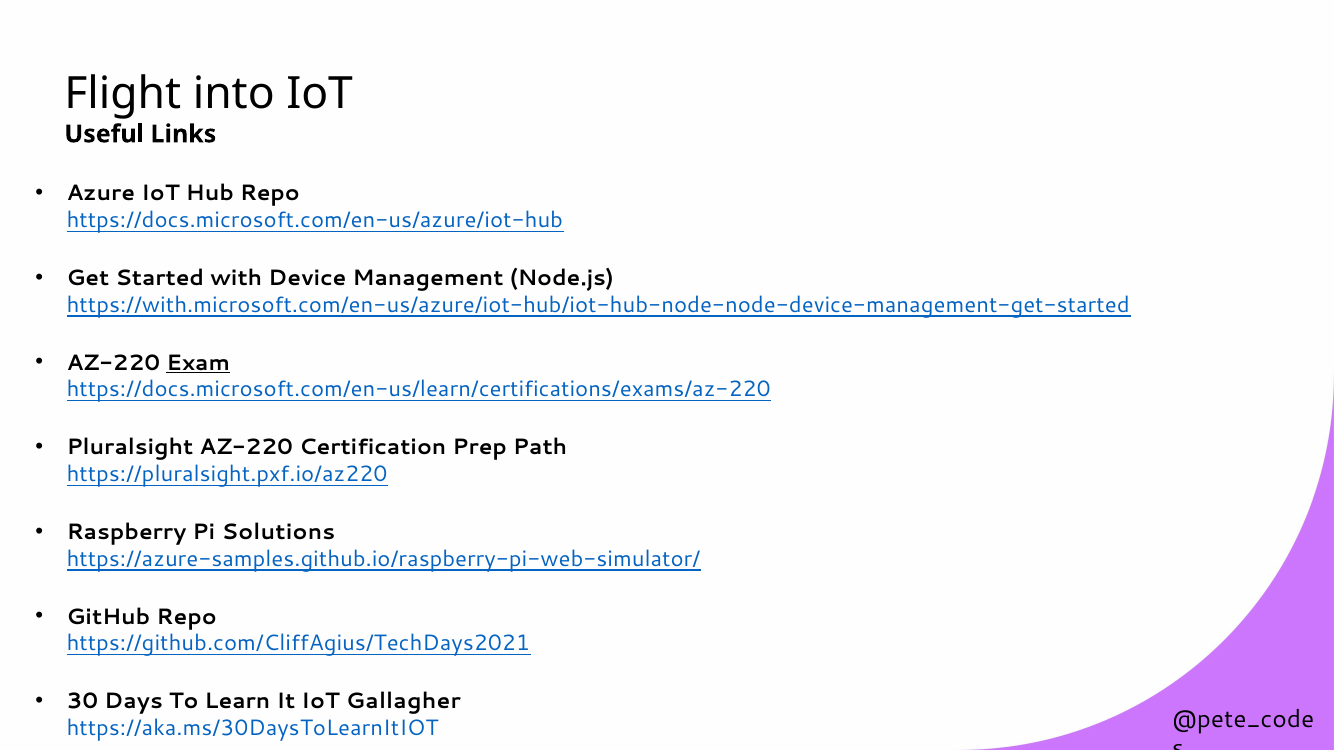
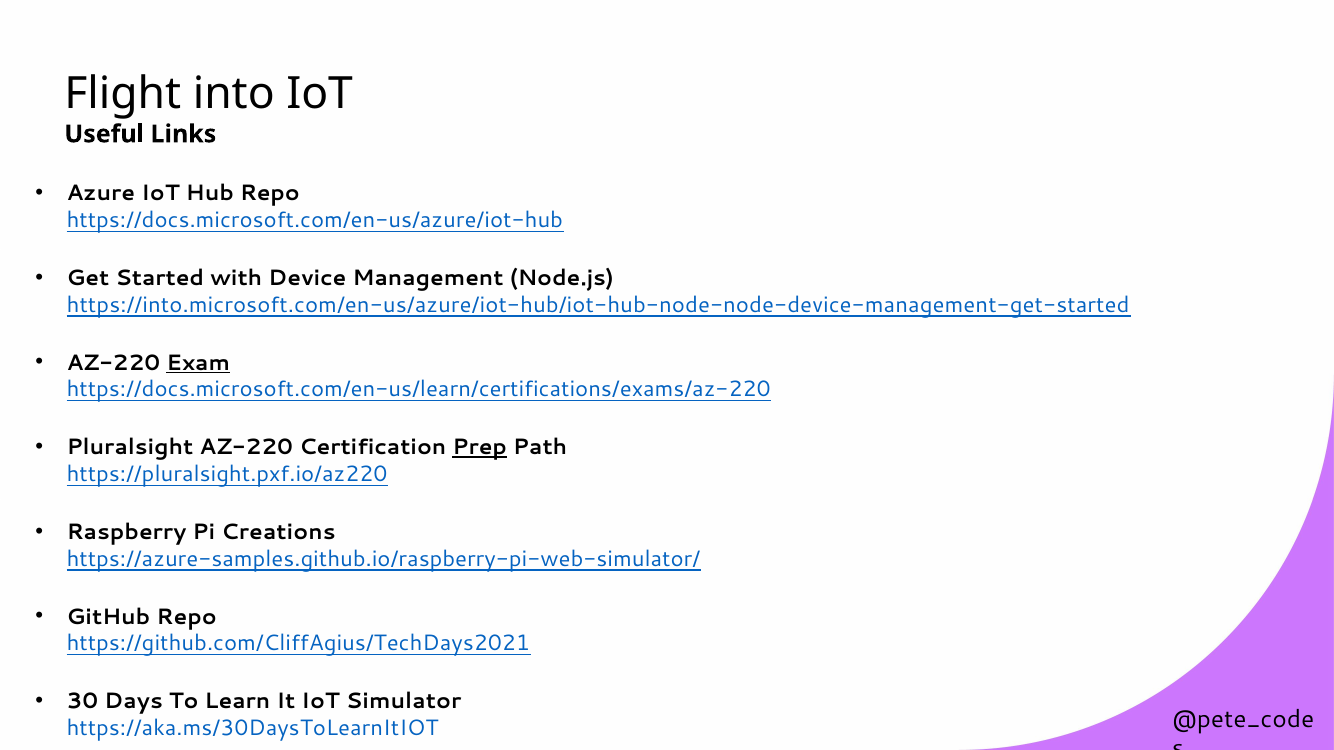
https://with.microsoft.com/en-us/azure/iot-hub/iot-hub-node-node-device-management-get-started: https://with.microsoft.com/en-us/azure/iot-hub/iot-hub-node-node-device-management-get-started -> https://into.microsoft.com/en-us/azure/iot-hub/iot-hub-node-node-device-management-get-started (598, 305)
Prep underline: none -> present (480, 448)
Solutions: Solutions -> Creations (278, 532)
Gallagher: Gallagher -> Simulator (404, 702)
